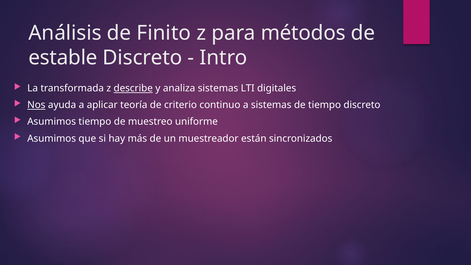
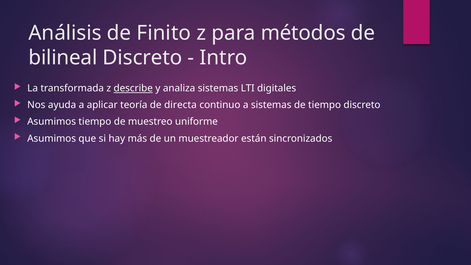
estable: estable -> bilineal (63, 58)
Nos underline: present -> none (36, 105)
criterio: criterio -> directa (180, 105)
